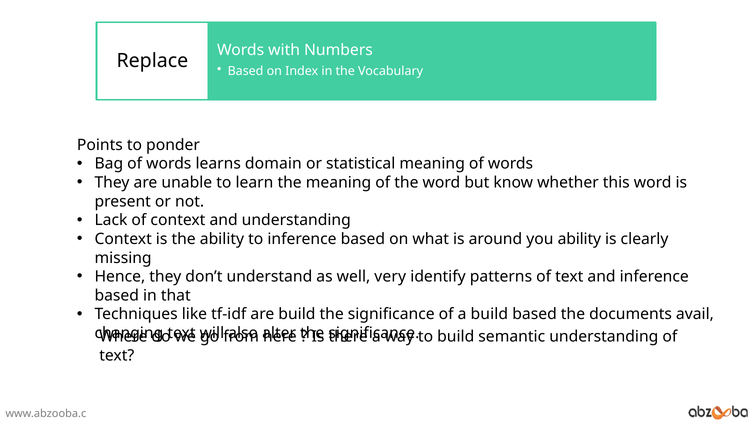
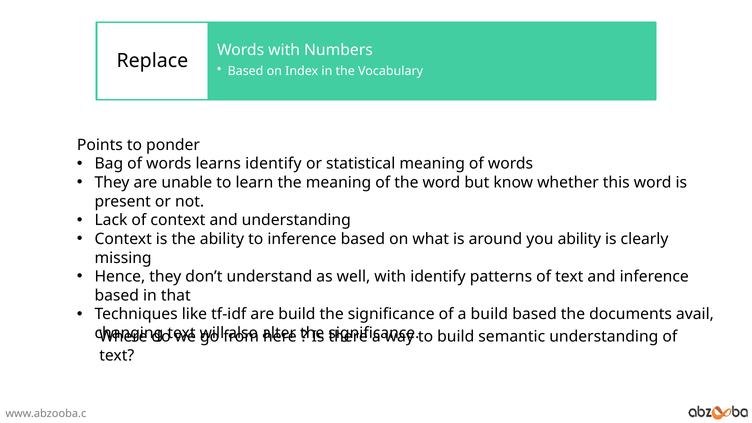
learns domain: domain -> identify (273, 164)
well very: very -> with (390, 277)
